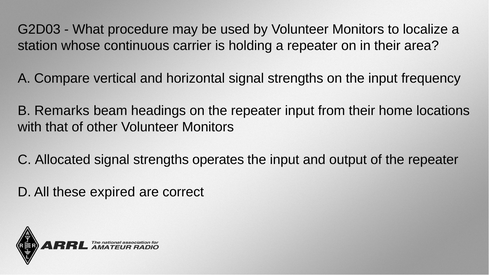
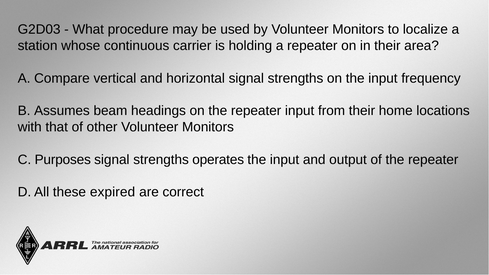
Remarks: Remarks -> Assumes (62, 111)
Allocated: Allocated -> Purposes (63, 160)
